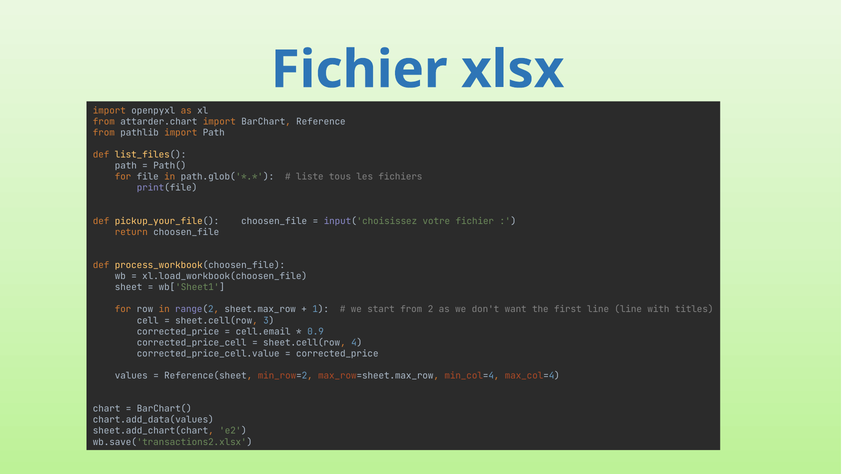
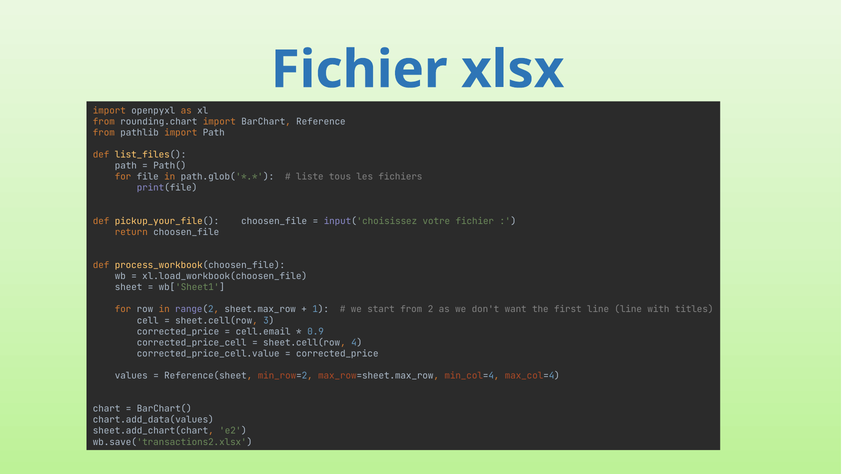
attarder.chart: attarder.chart -> rounding.chart (159, 122)
